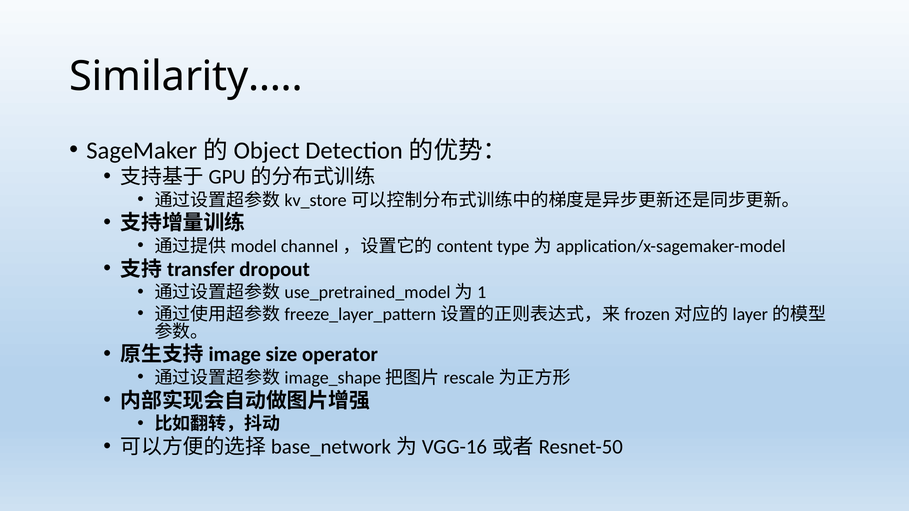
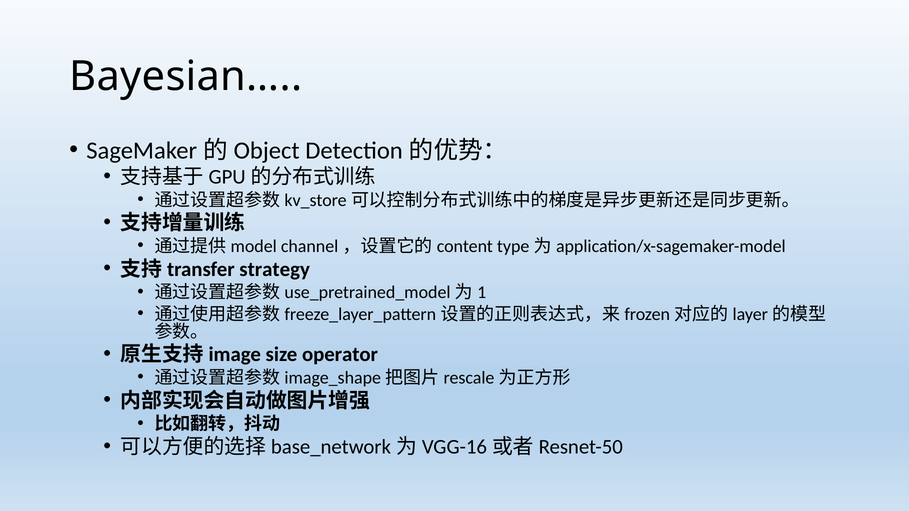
Similarity…: Similarity… -> Bayesian… (186, 76)
dropout: dropout -> strategy (275, 269)
